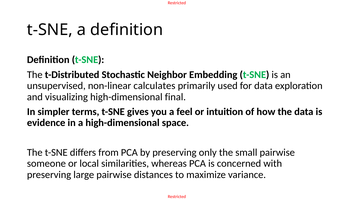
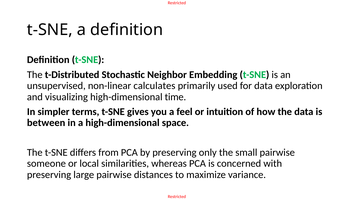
final: final -> time (175, 97)
evidence: evidence -> between (46, 123)
